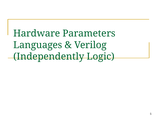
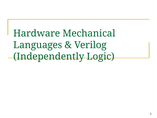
Parameters: Parameters -> Mechanical (89, 33)
